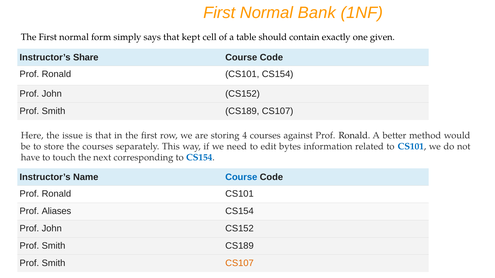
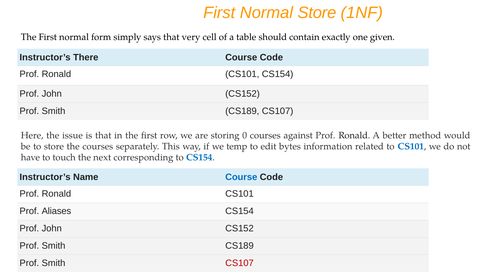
Normal Bank: Bank -> Store (317, 13)
kept: kept -> very (191, 37)
Share: Share -> There (86, 57)
4: 4 -> 0 (245, 136)
need: need -> temp (237, 147)
CS107 colour: orange -> red (239, 263)
